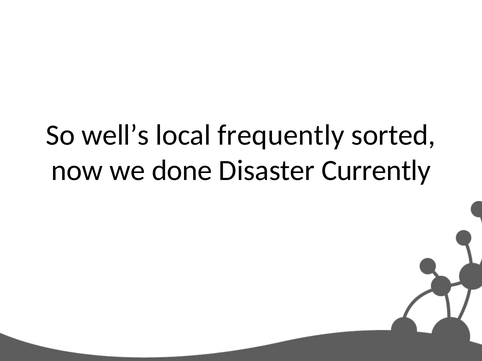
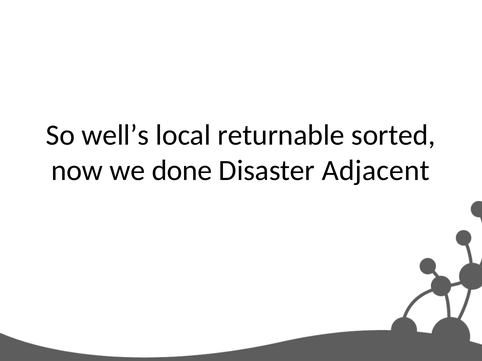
frequently: frequently -> returnable (281, 135)
Currently: Currently -> Adjacent (376, 171)
